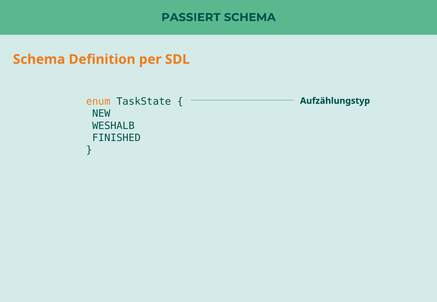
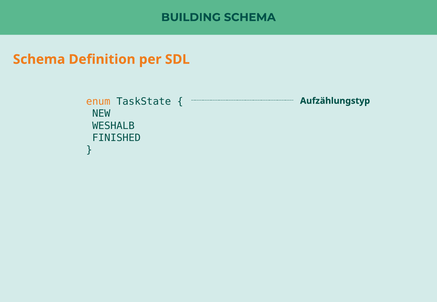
PASSIERT: PASSIERT -> BUILDING (191, 17)
